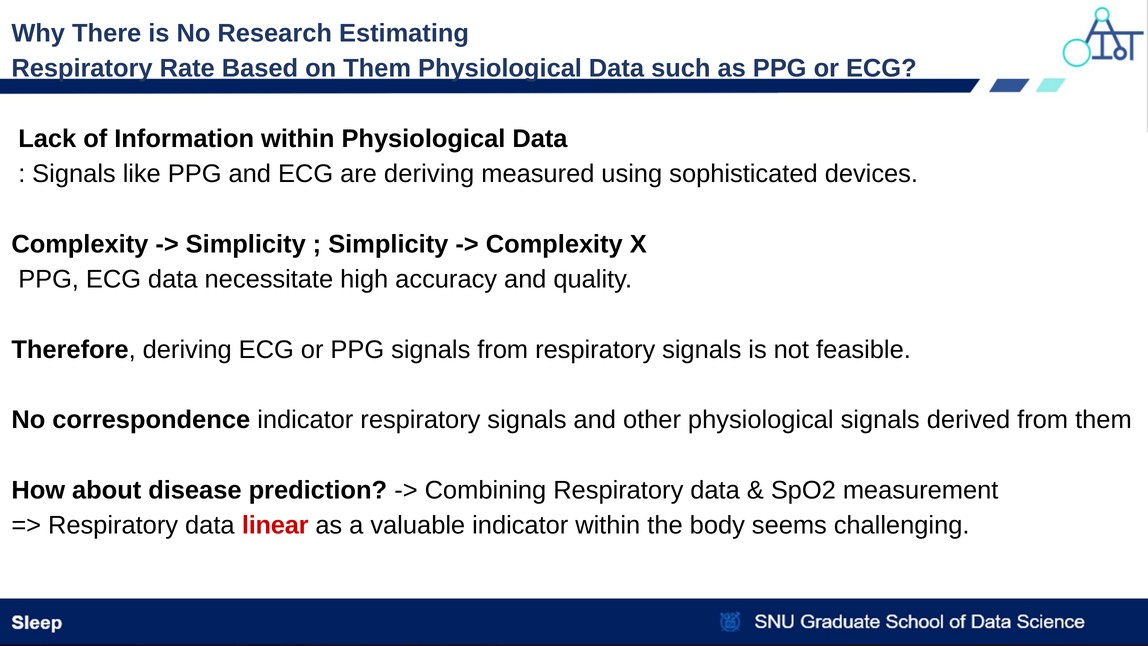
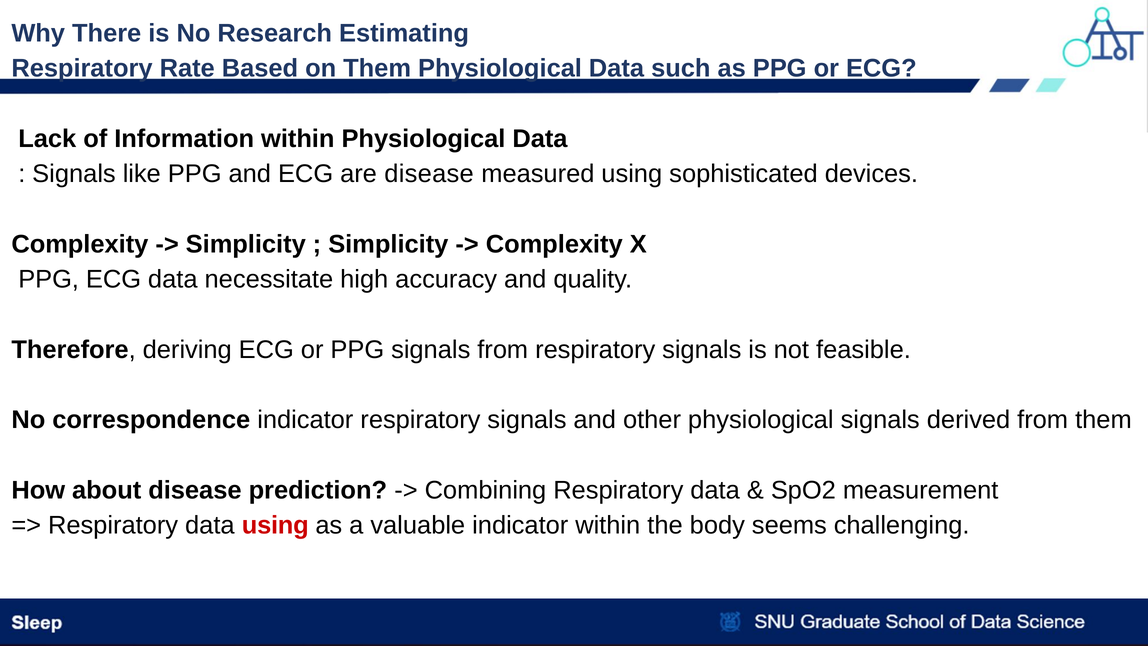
are deriving: deriving -> disease (429, 174)
data linear: linear -> using (275, 525)
